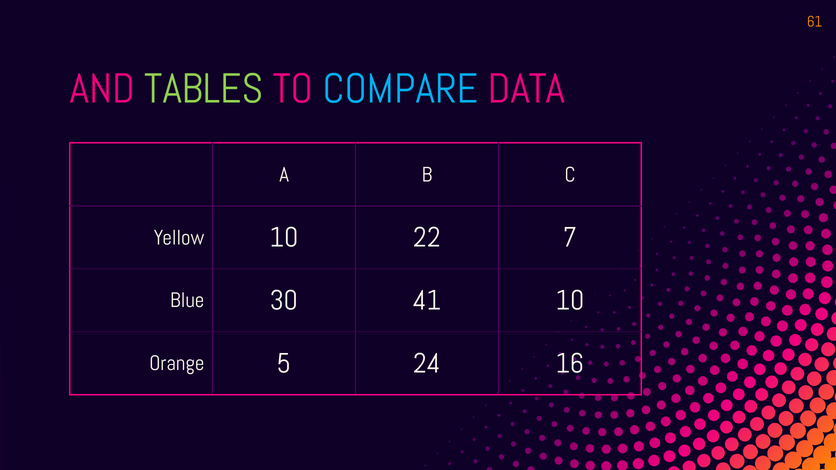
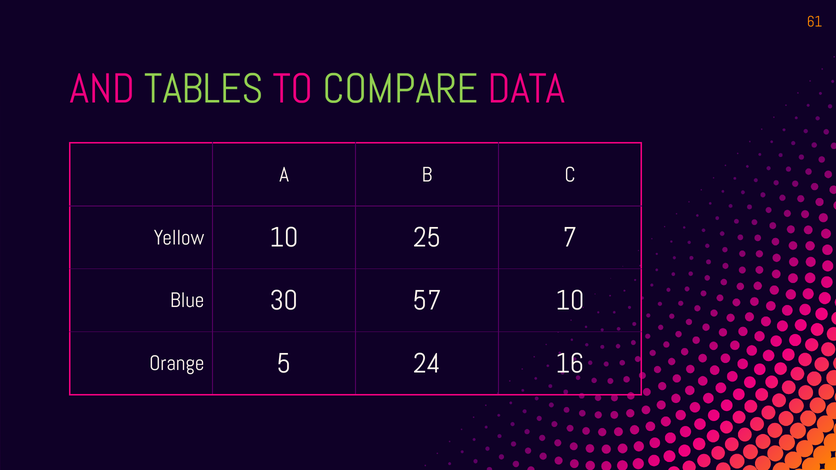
COMPARE colour: light blue -> light green (401, 89)
22: 22 -> 25 (427, 238)
41: 41 -> 57 (427, 301)
